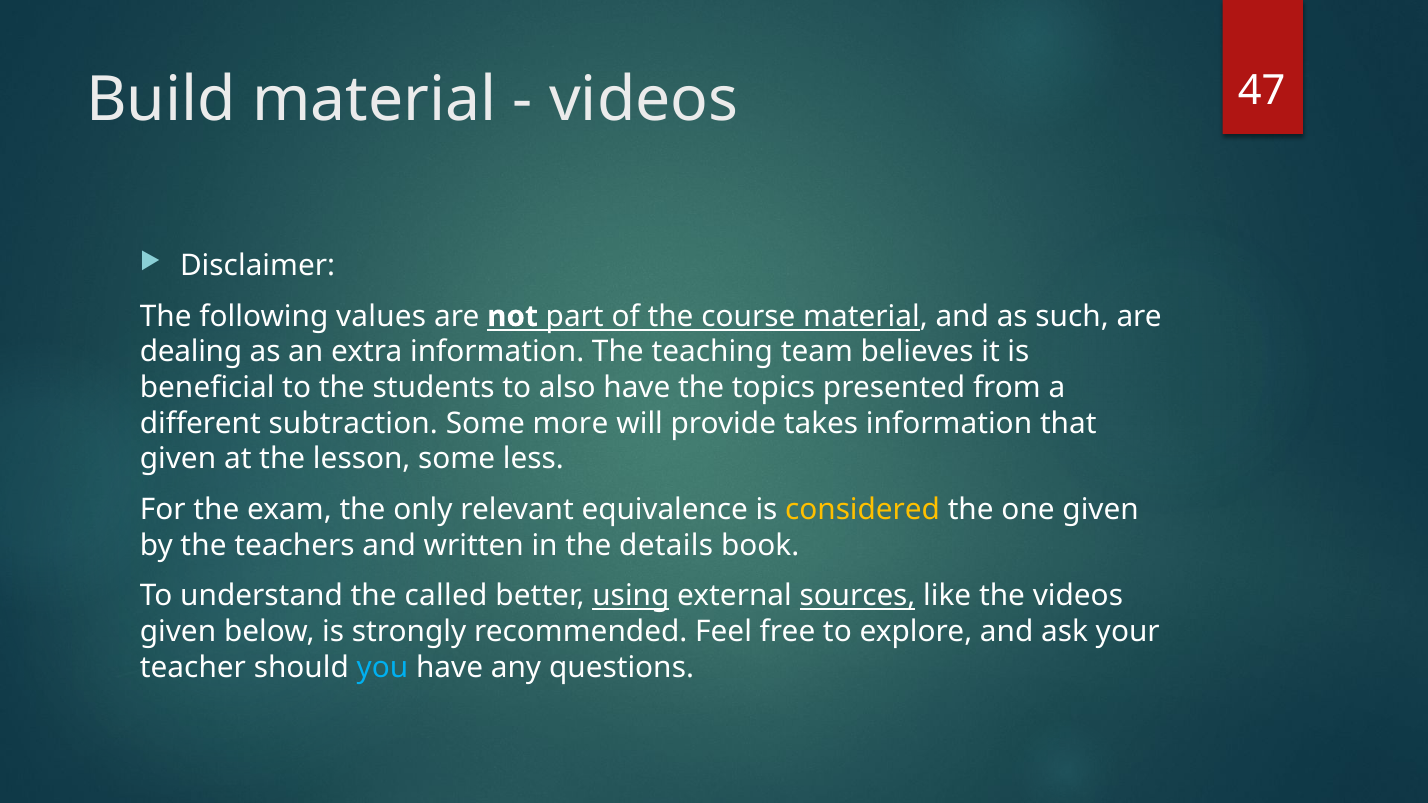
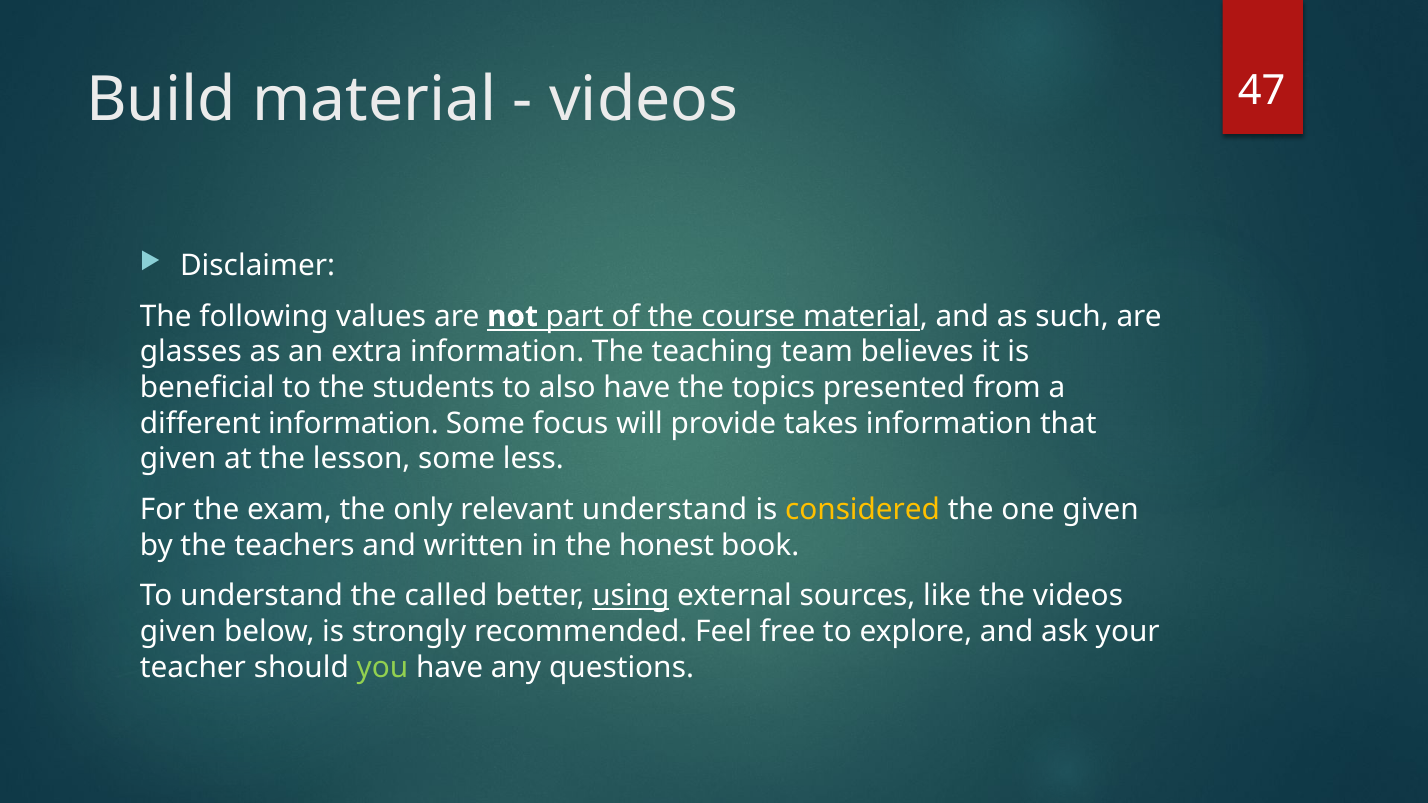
dealing: dealing -> glasses (191, 352)
different subtraction: subtraction -> information (353, 424)
more: more -> focus (571, 424)
relevant equivalence: equivalence -> understand (665, 510)
details: details -> honest (666, 546)
sources underline: present -> none (857, 596)
you colour: light blue -> light green (382, 668)
